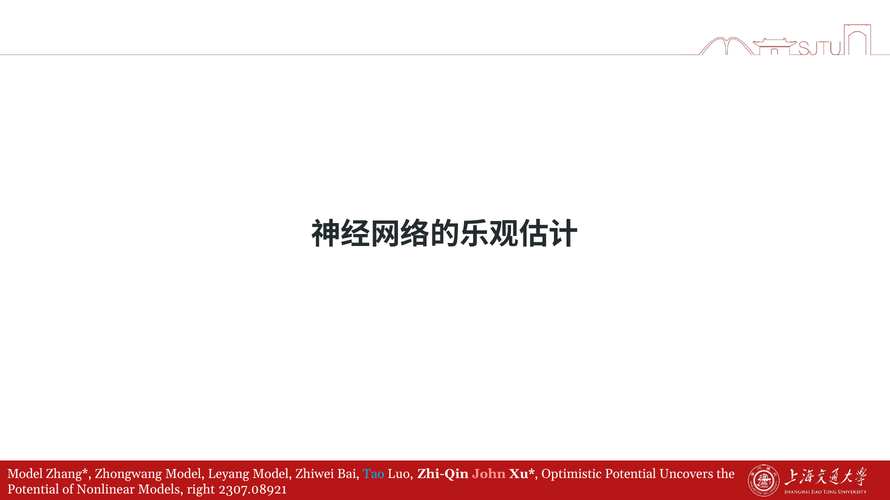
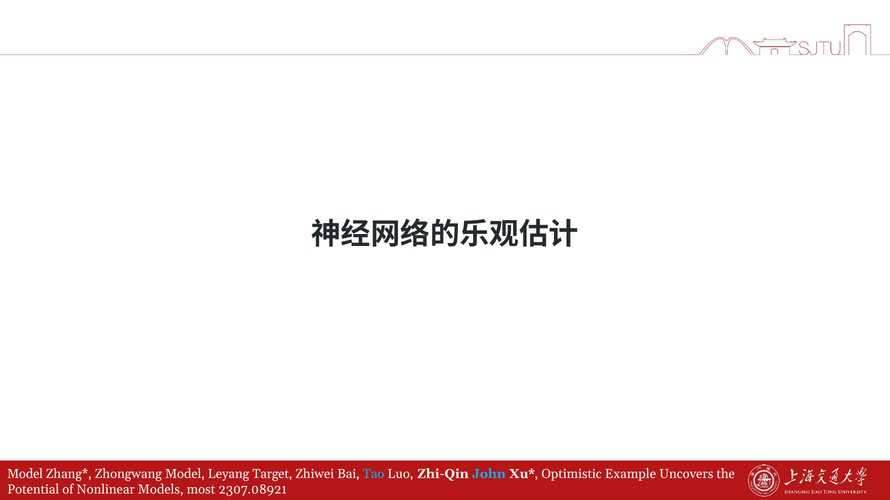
Leyang Model: Model -> Target (272, 474)
John colour: pink -> light blue (489, 474)
Optimistic Potential: Potential -> Example (631, 474)
right: right -> most (201, 490)
